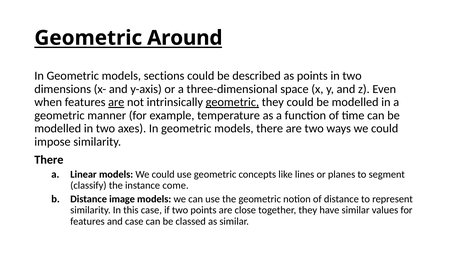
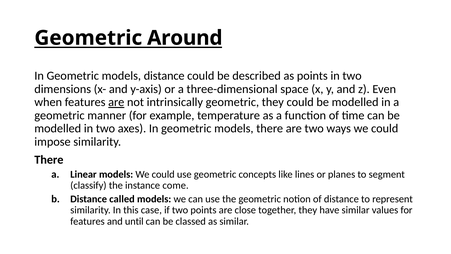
models sections: sections -> distance (164, 76)
geometric underline: present -> none (232, 102)
image: image -> called (122, 199)
and case: case -> until (134, 221)
